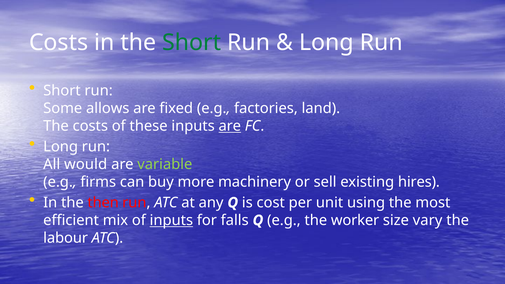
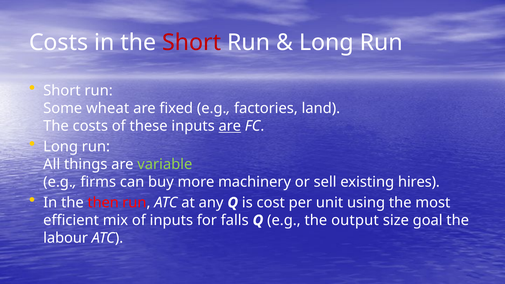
Short colour: green -> red (192, 42)
allows: allows -> wheat (108, 108)
would: would -> things (86, 164)
inputs underline: present -> none (171, 220)
worker: worker -> output (355, 220)
vary: vary -> goal (428, 220)
